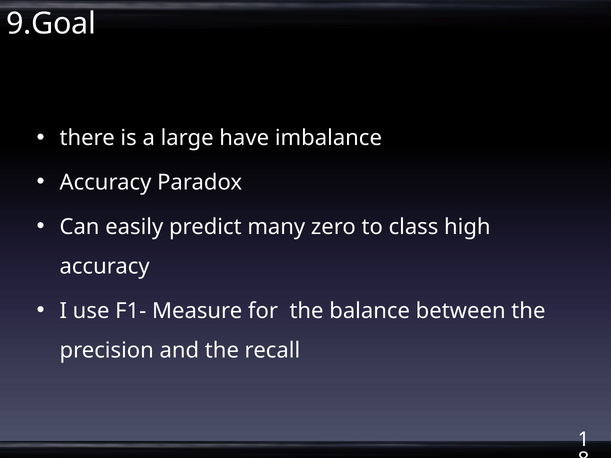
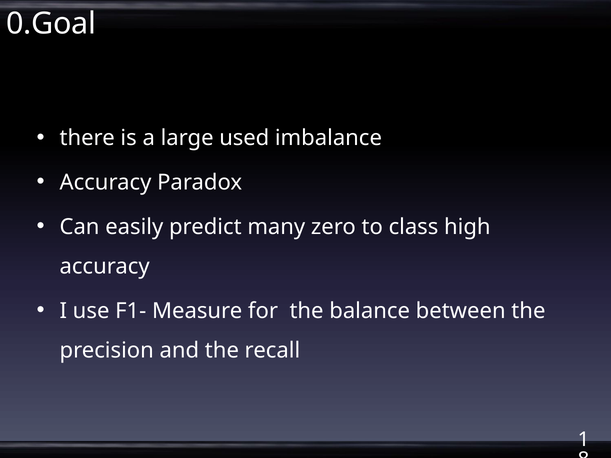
9.Goal: 9.Goal -> 0.Goal (51, 24)
have: have -> used (244, 138)
